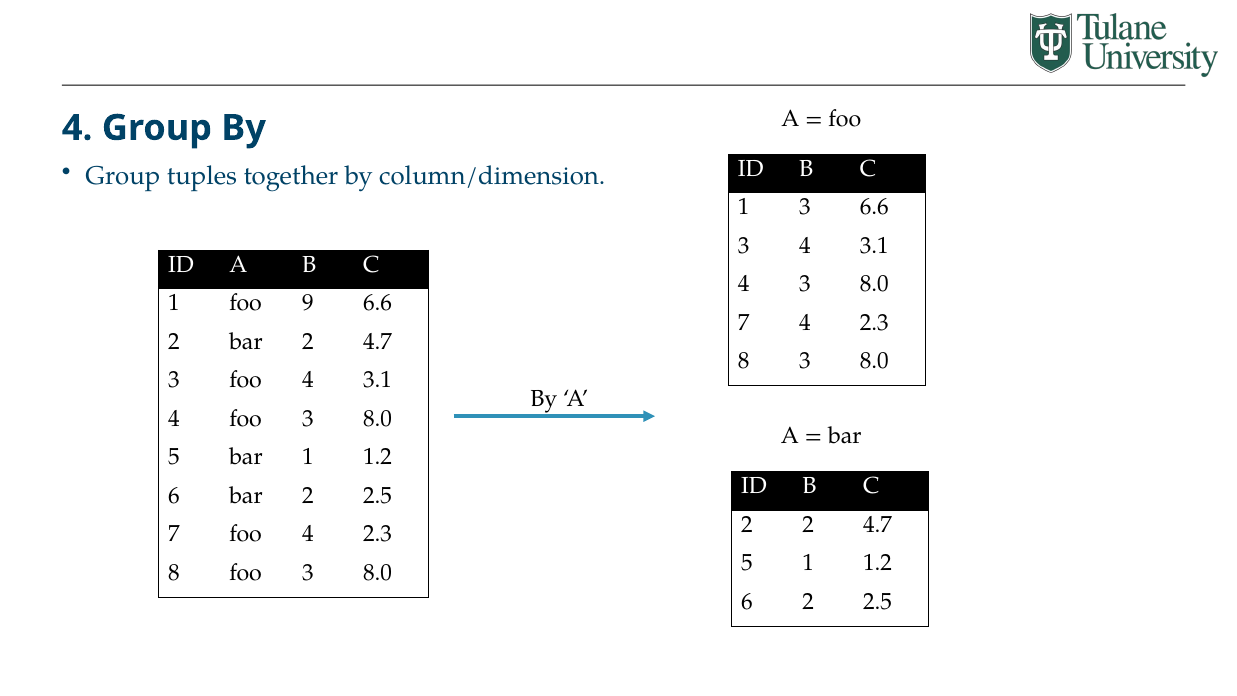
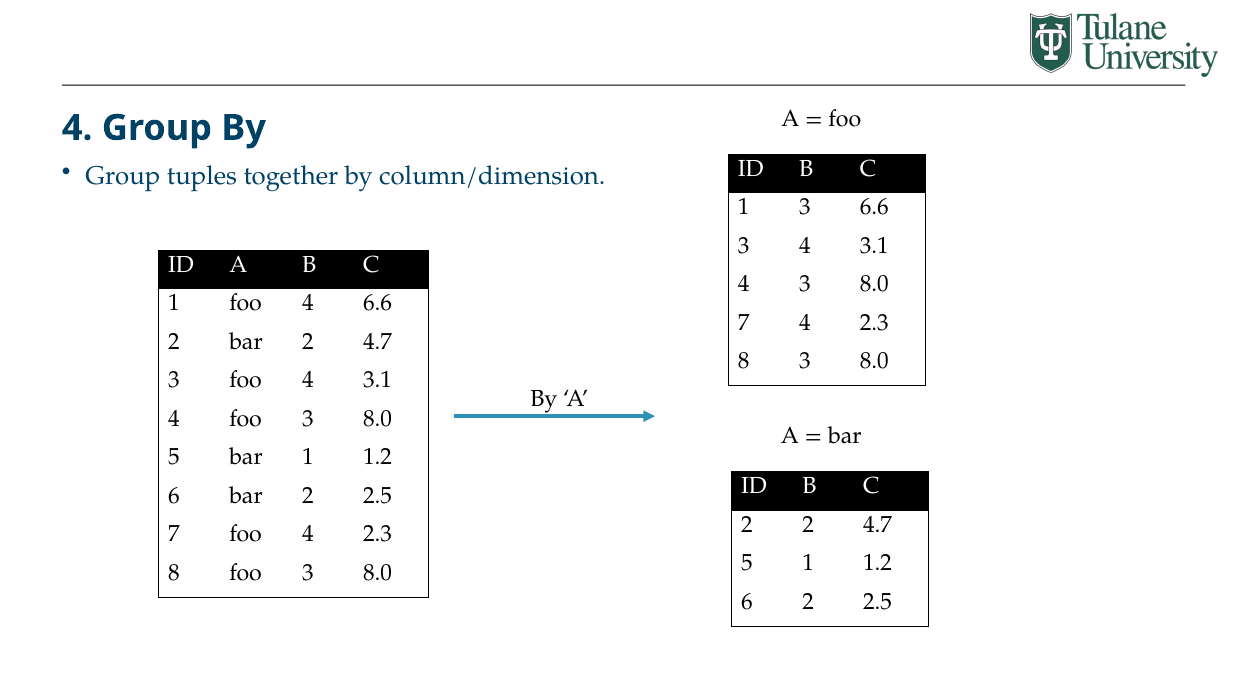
1 foo 9: 9 -> 4 (308, 303)
